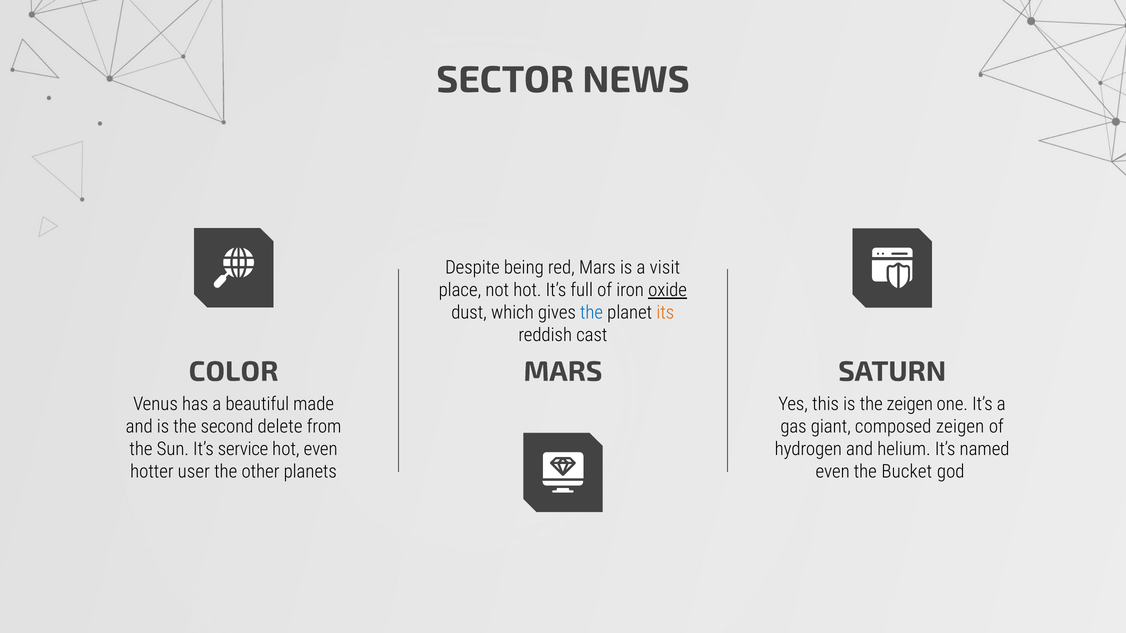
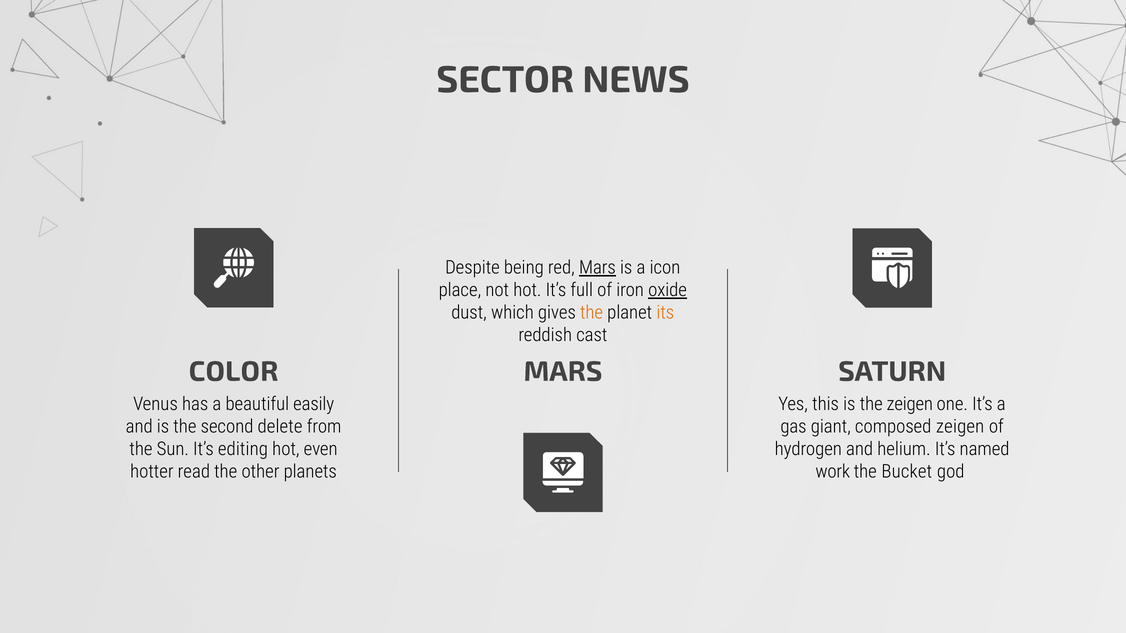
Mars underline: none -> present (597, 268)
visit: visit -> icon (665, 268)
the colour: blue -> orange (592, 313)
made: made -> easily (314, 404)
service: service -> editing (243, 449)
user: user -> read (194, 472)
even: even -> work (833, 472)
